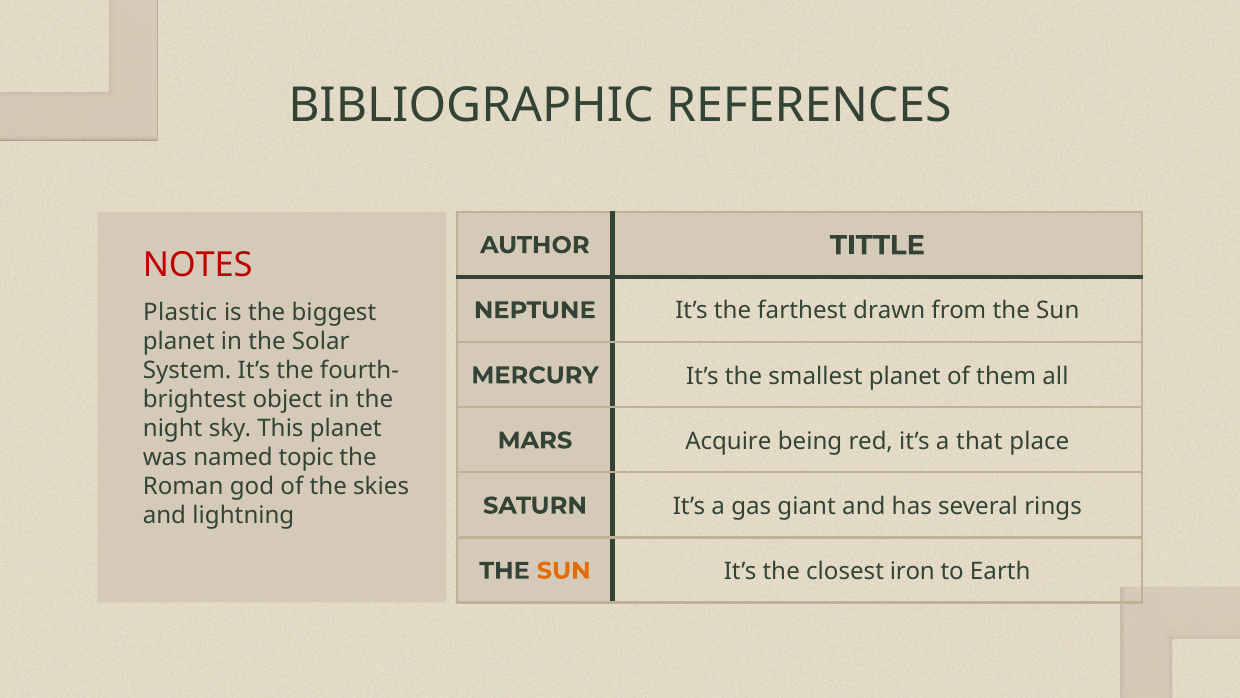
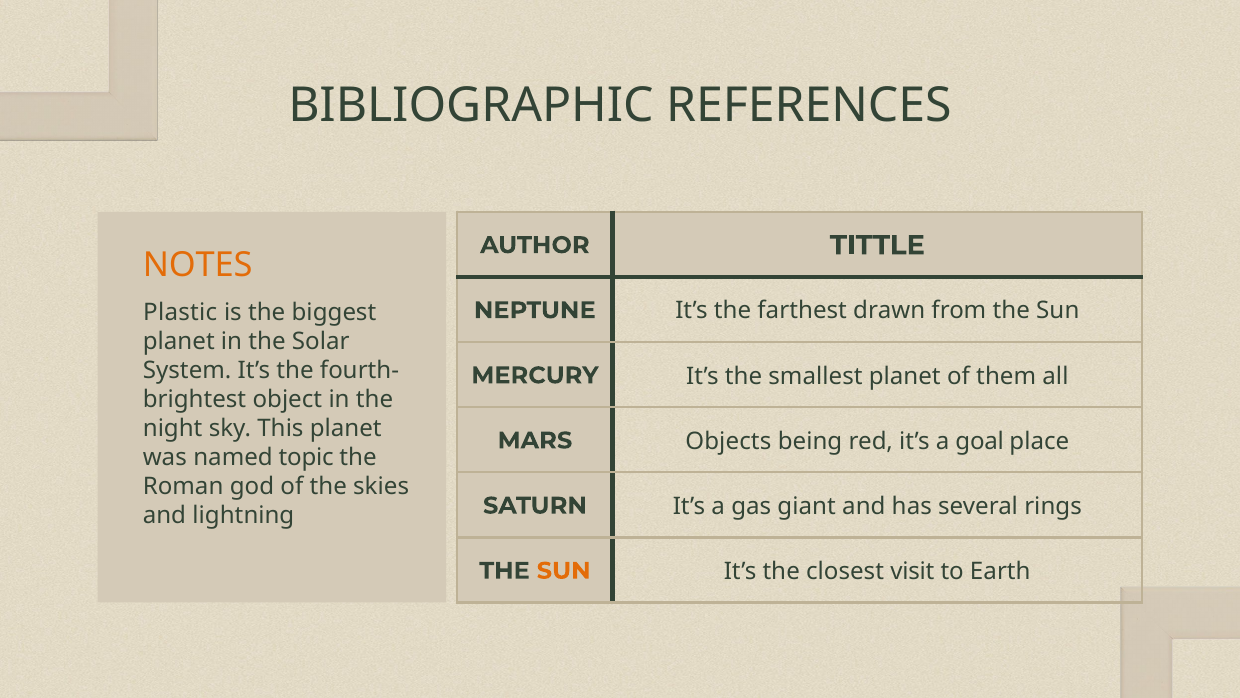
NOTES colour: red -> orange (198, 265)
Acquire: Acquire -> Objects (728, 441)
that: that -> goal (980, 441)
iron: iron -> visit (912, 571)
